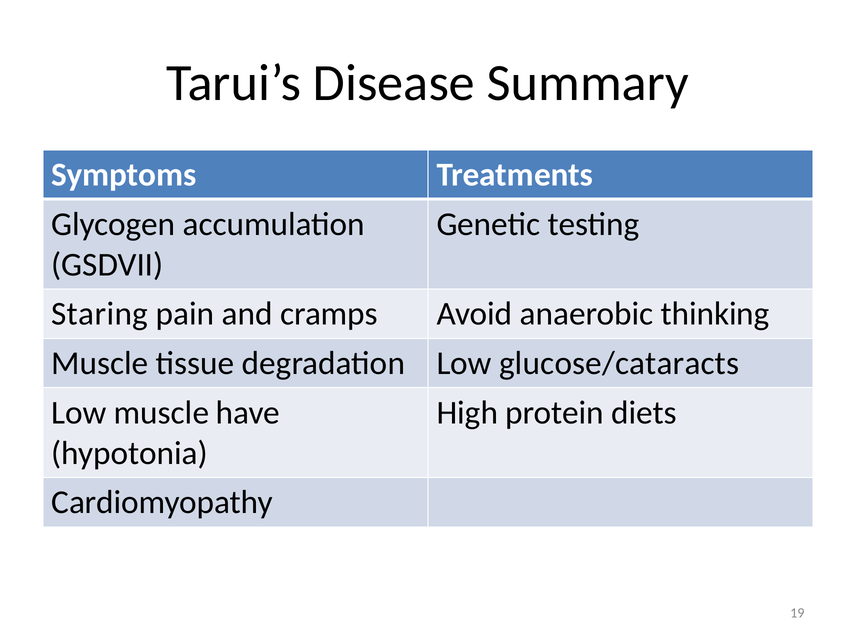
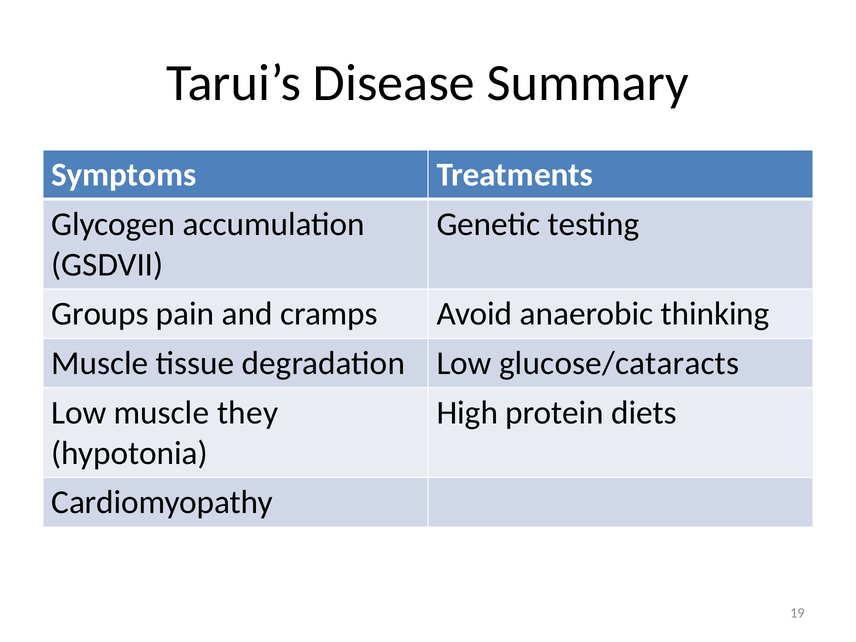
Staring: Staring -> Groups (100, 314)
have: have -> they (248, 413)
